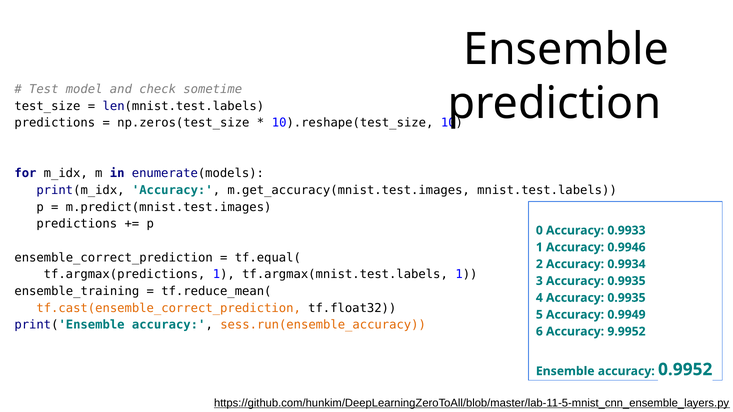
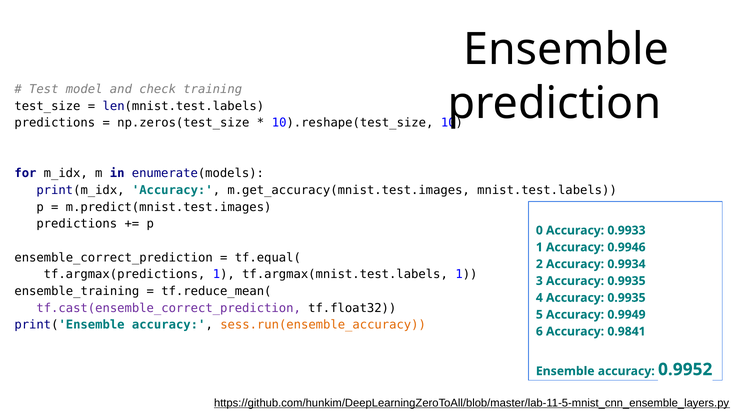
sometime: sometime -> training (213, 89)
tf.cast(ensemble_correct_prediction colour: orange -> purple (169, 308)
9.9952: 9.9952 -> 0.9841 (626, 332)
